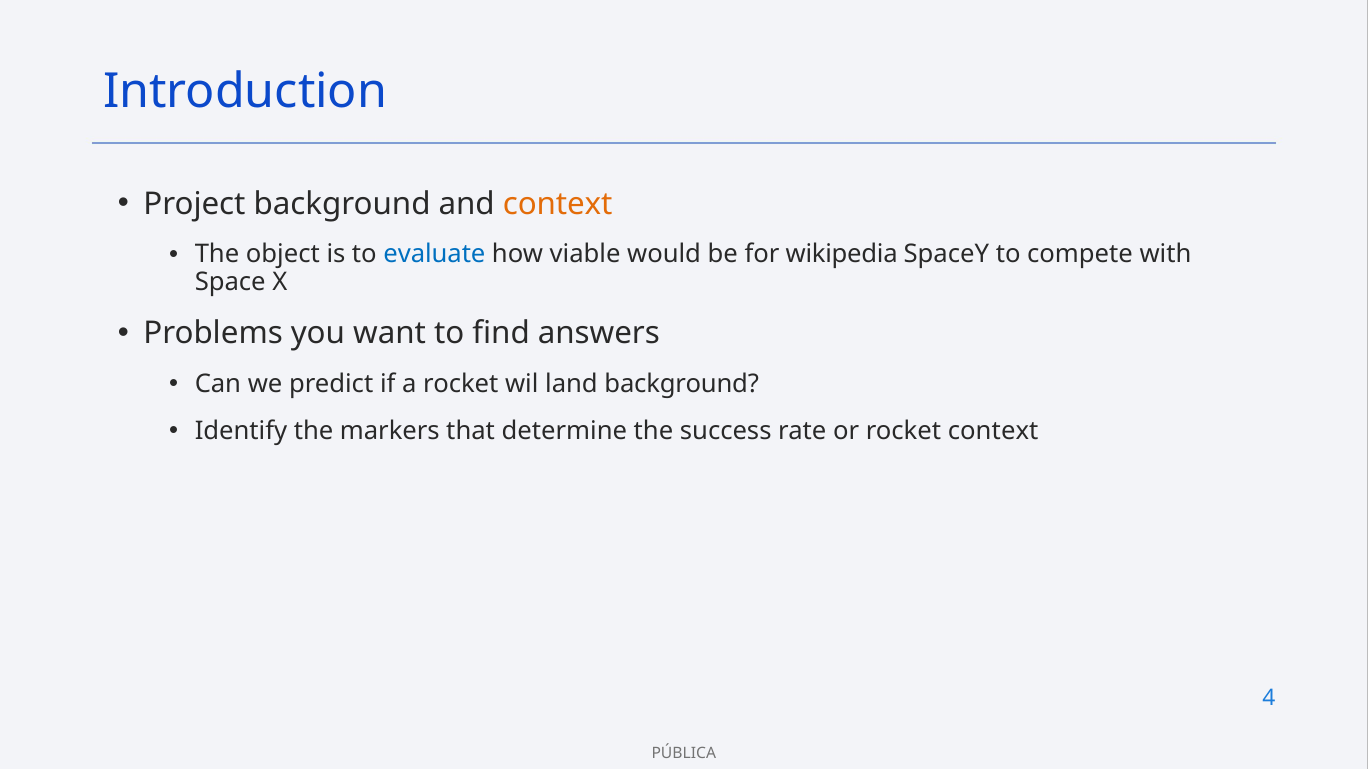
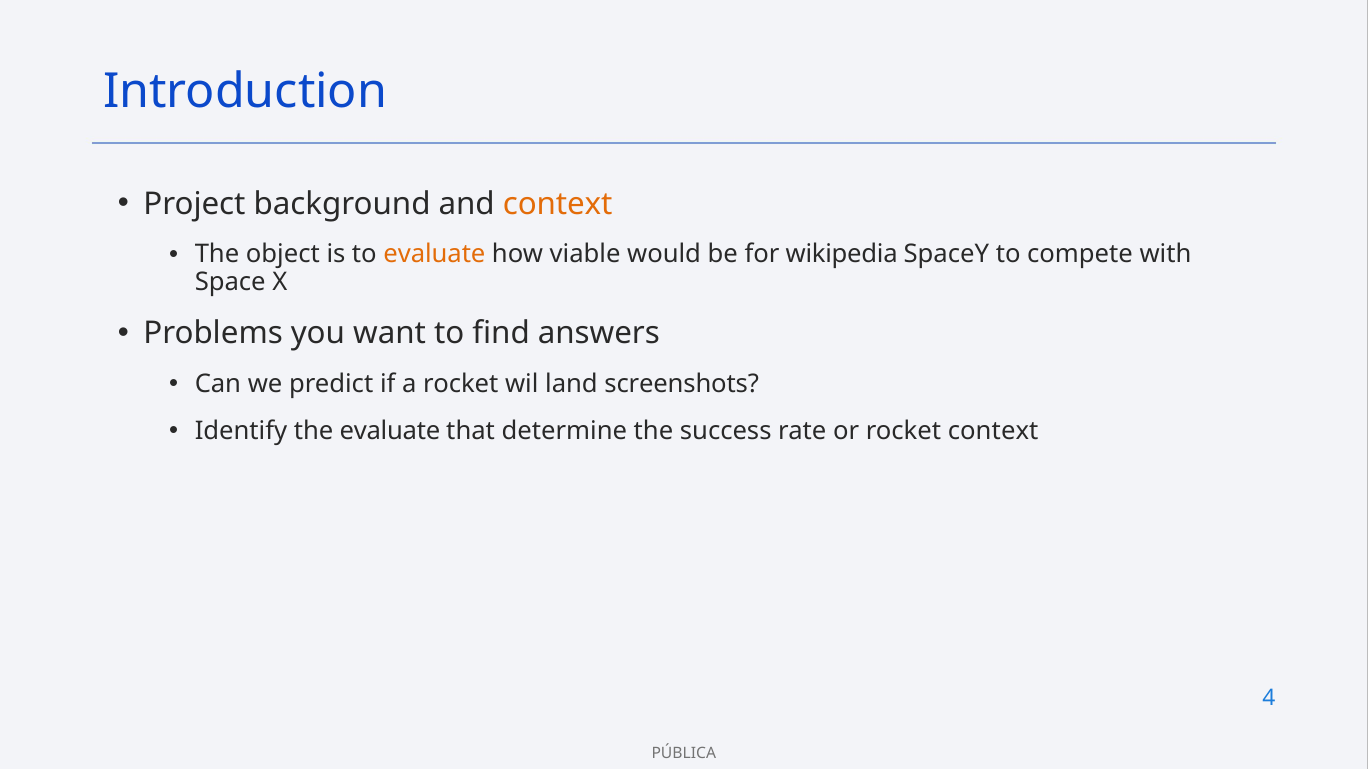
evaluate colour: blue -> orange (434, 255)
land background: background -> screenshots (682, 384)
the markers: markers -> evaluate (390, 432)
